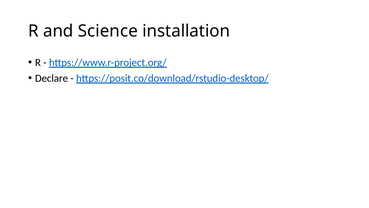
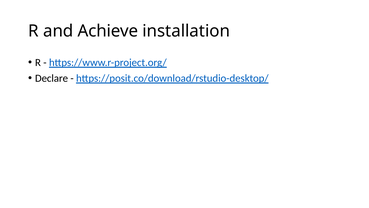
Science: Science -> Achieve (108, 31)
